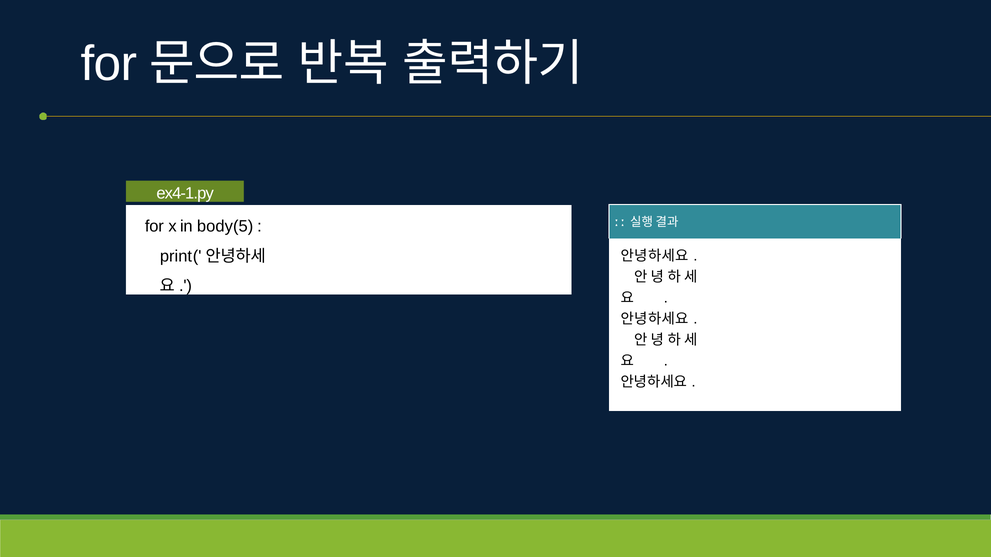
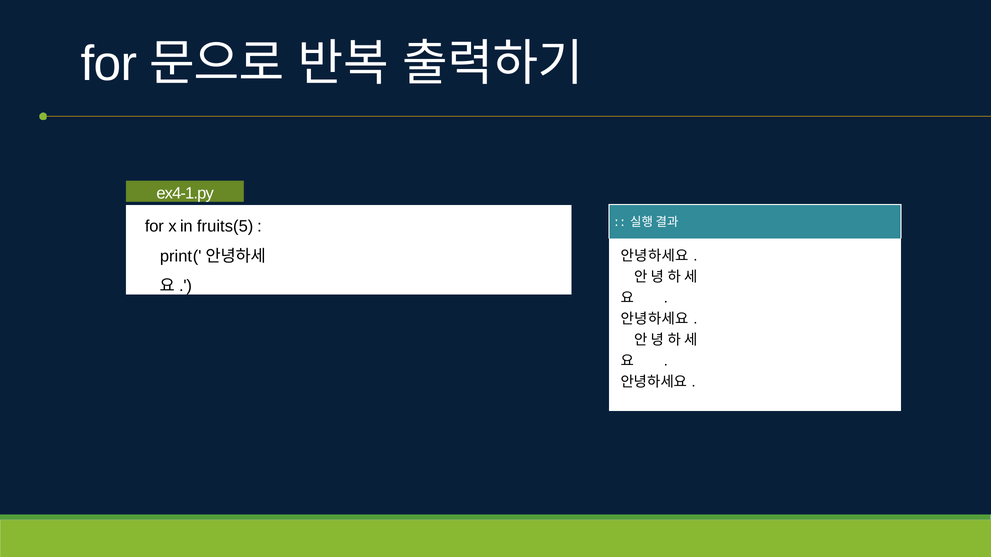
body(5: body(5 -> fruits(5 (225, 227)
